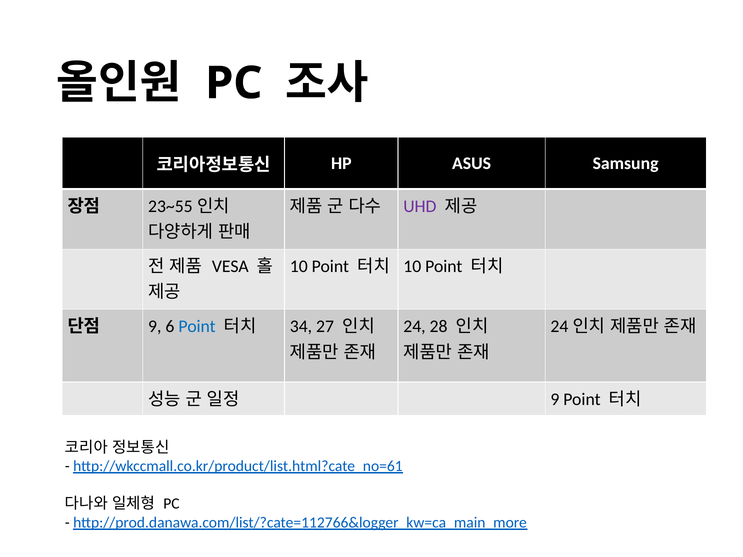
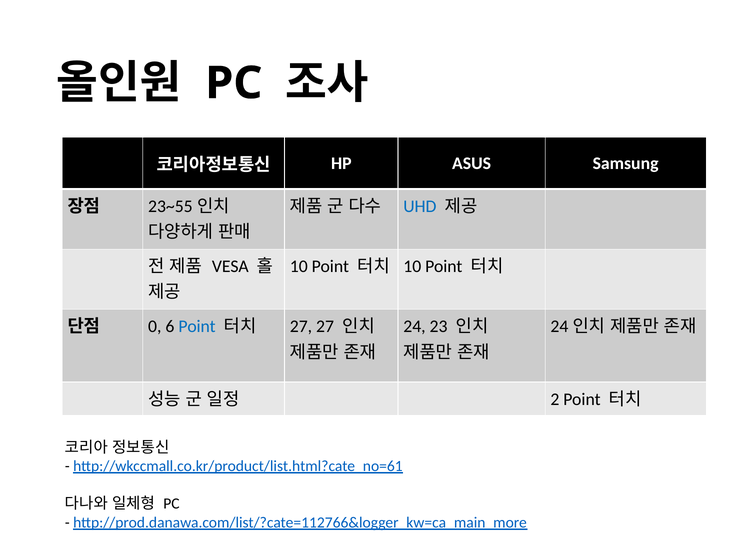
UHD colour: purple -> blue (420, 206)
28: 28 -> 23 (439, 327)
9: 9 -> 0 (155, 327)
34: 34 -> 27 (301, 327)
9: 9 -> 2 (555, 399)
